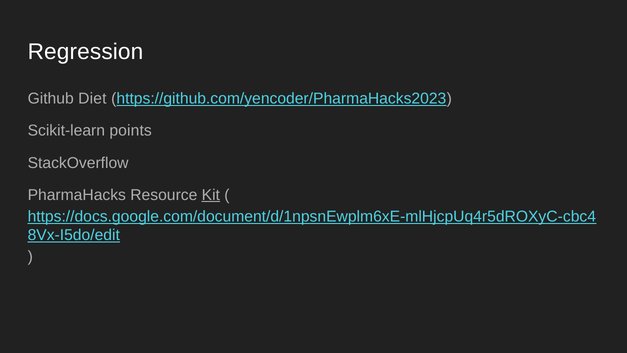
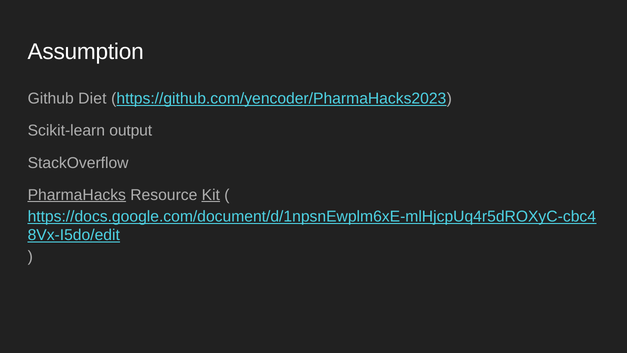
Regression: Regression -> Assumption (86, 52)
points: points -> output (131, 131)
PharmaHacks underline: none -> present (77, 195)
